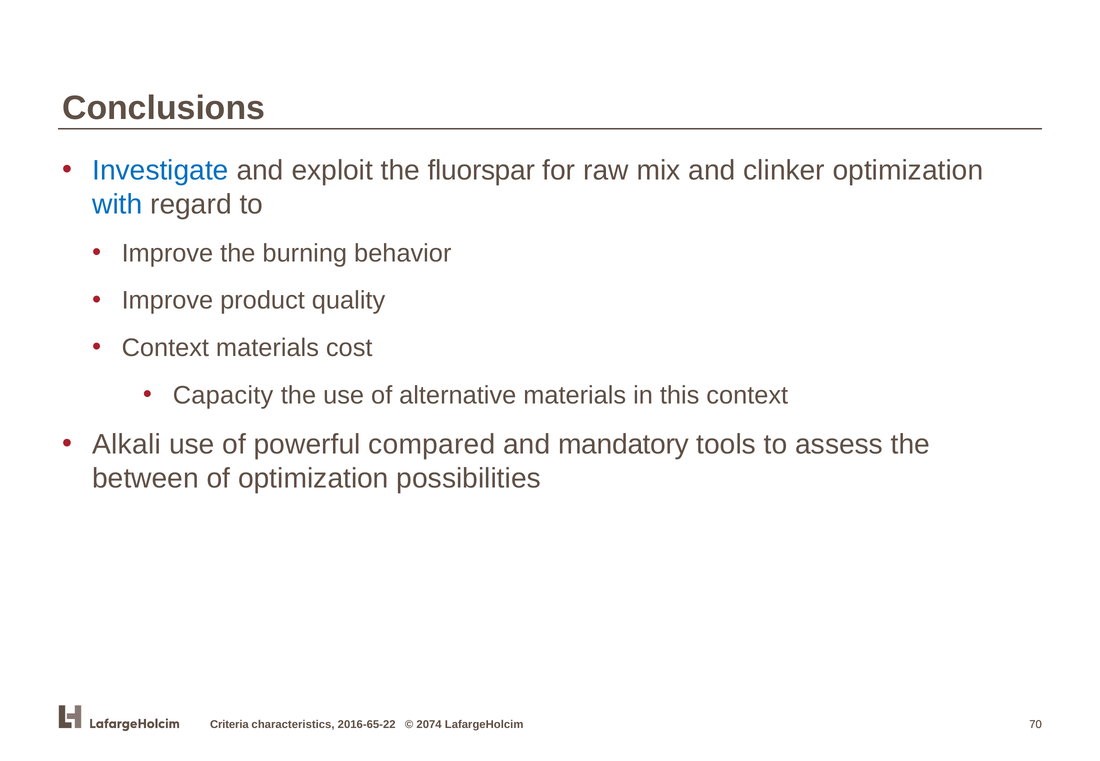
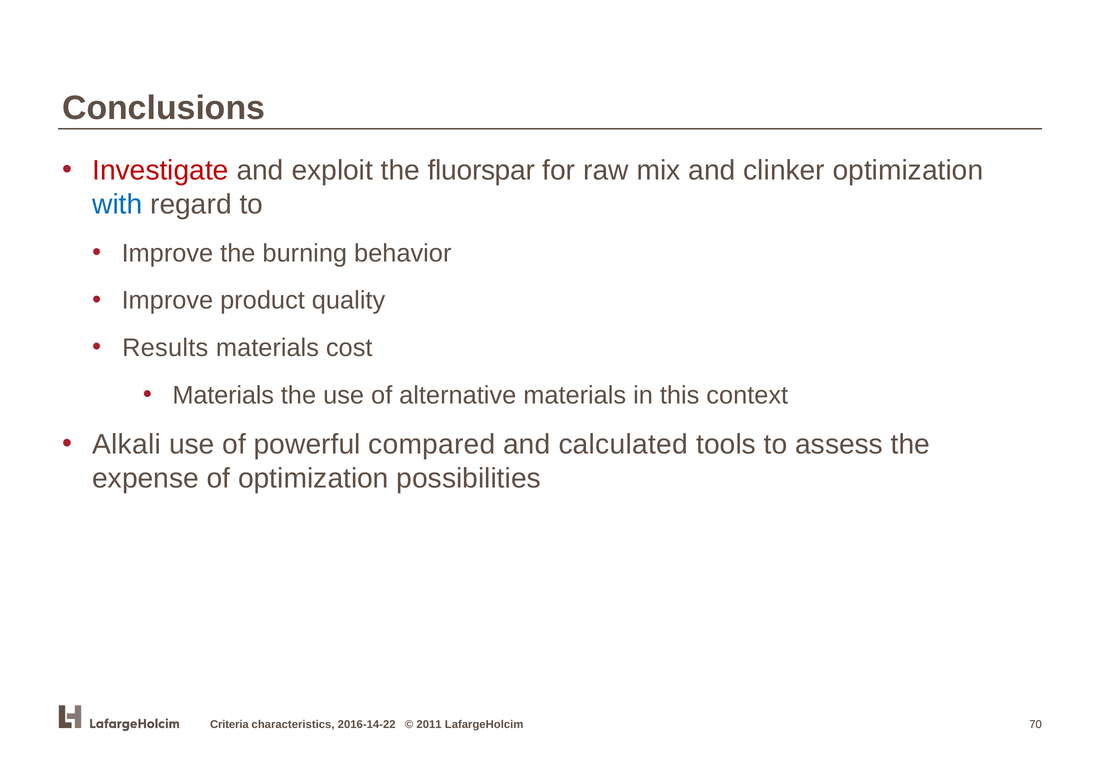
Investigate colour: blue -> red (160, 171)
Context: Context -> Results (165, 348)
Capacity: Capacity -> Materials (223, 395)
mandatory: mandatory -> calculated (623, 445)
between: between -> expense (146, 479)
2016-65-22: 2016-65-22 -> 2016-14-22 (367, 725)
2074: 2074 -> 2011 (429, 725)
